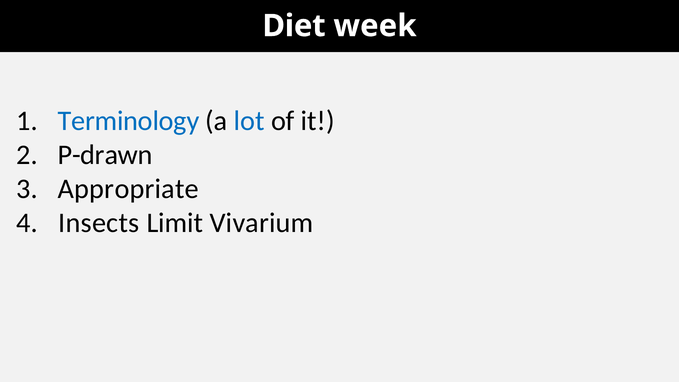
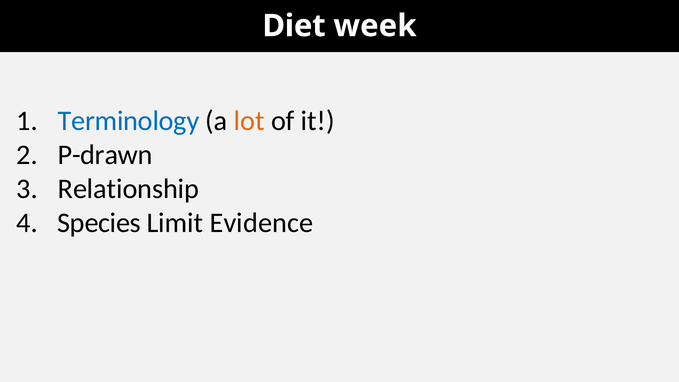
lot colour: blue -> orange (249, 121)
Appropriate: Appropriate -> Relationship (128, 189)
Insects: Insects -> Species (99, 223)
Vivarium: Vivarium -> Evidence (261, 223)
